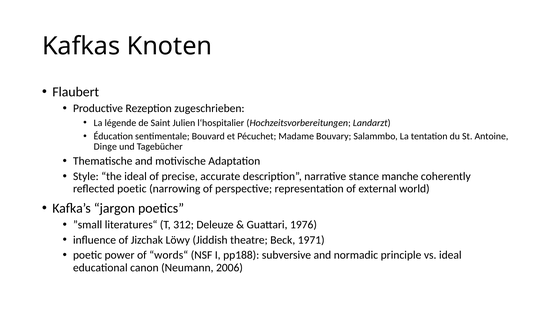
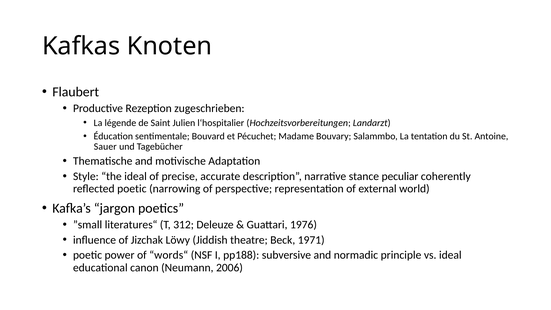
Dinge: Dinge -> Sauer (105, 147)
manche: manche -> peculiar (400, 176)
